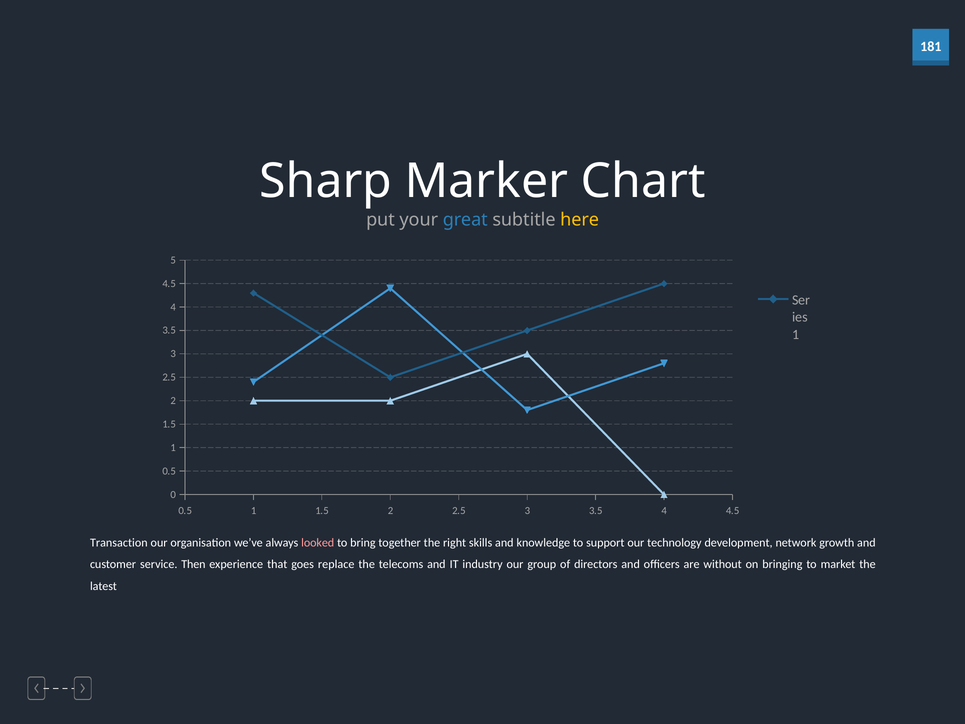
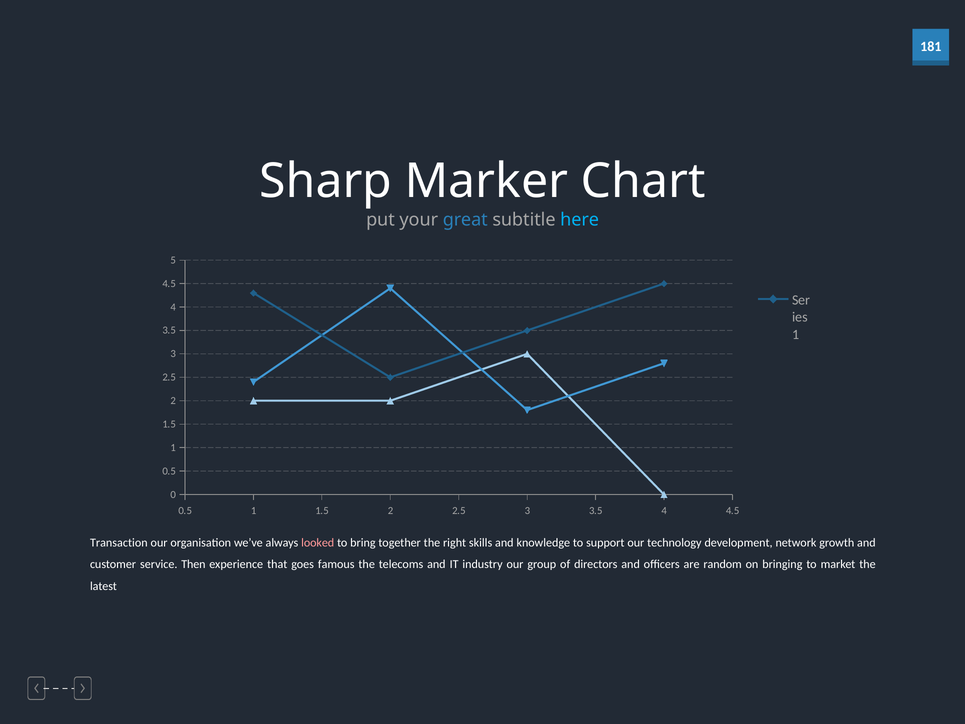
here colour: yellow -> light blue (580, 220)
replace: replace -> famous (336, 564)
without: without -> random (723, 564)
